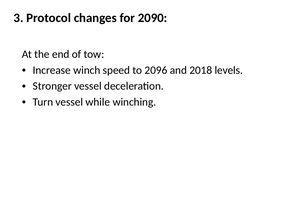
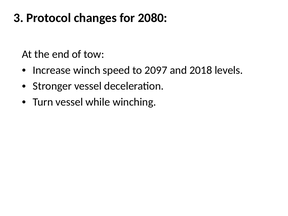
2090: 2090 -> 2080 (153, 18)
2096: 2096 -> 2097 (156, 70)
